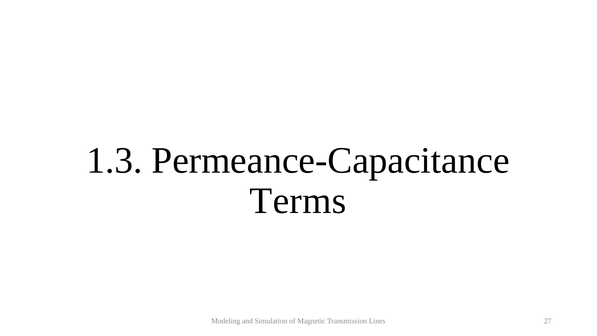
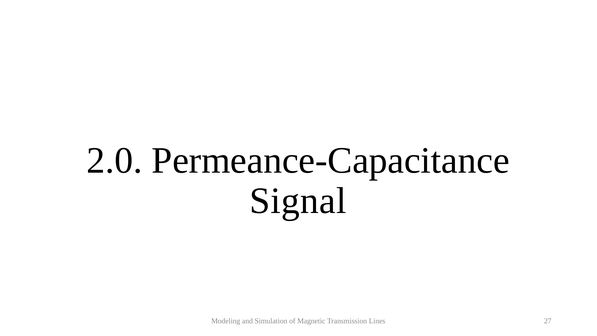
1.3: 1.3 -> 2.0 (114, 160)
Terms: Terms -> Signal (298, 201)
